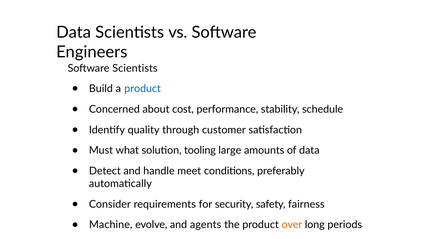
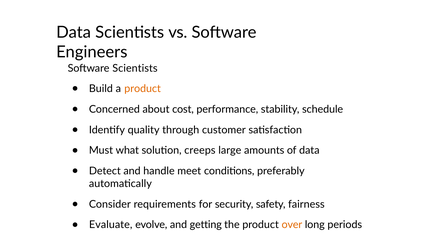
product colour: blue -> orange (143, 89)
tooling: tooling -> creeps (200, 150)
Machine: Machine -> Evaluate (111, 225)
agents: agents -> getting (206, 225)
